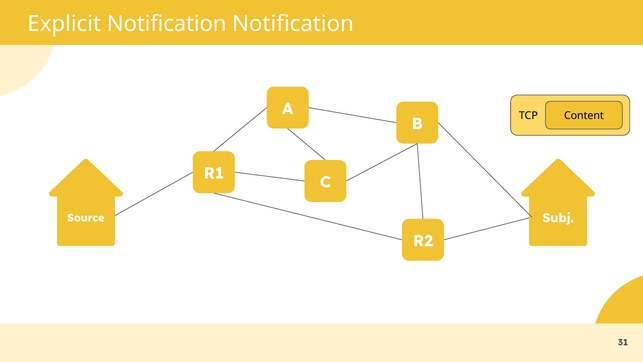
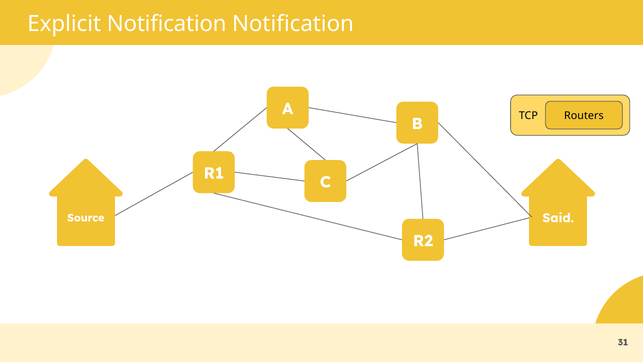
Content: Content -> Routers (584, 116)
Subj: Subj -> Said (558, 218)
